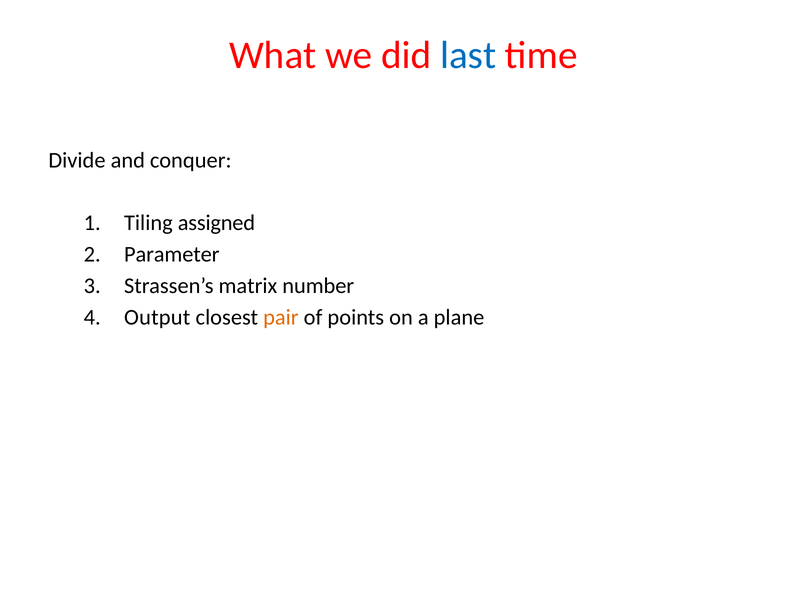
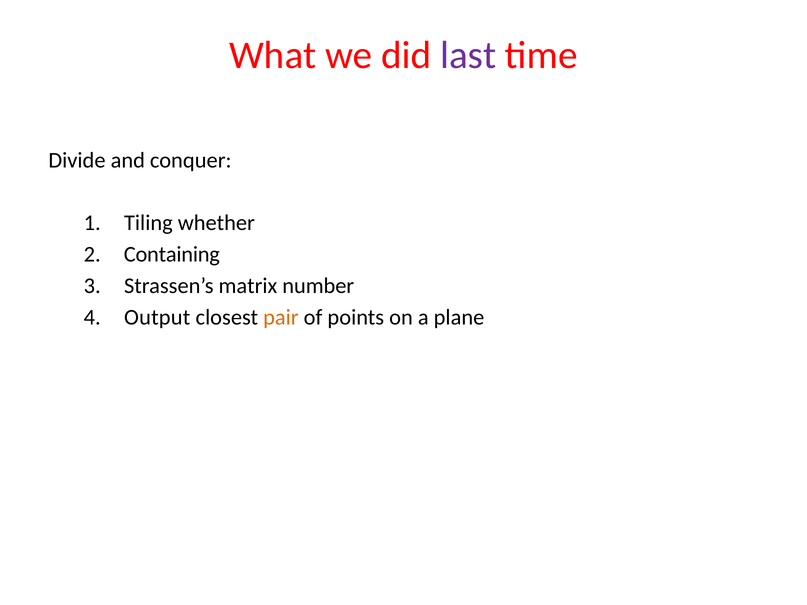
last colour: blue -> purple (468, 55)
assigned: assigned -> whether (216, 223)
Parameter: Parameter -> Containing (172, 254)
